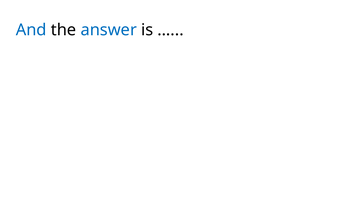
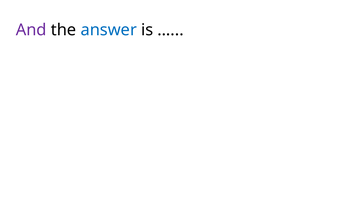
And colour: blue -> purple (31, 30)
